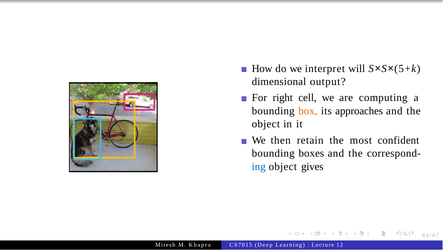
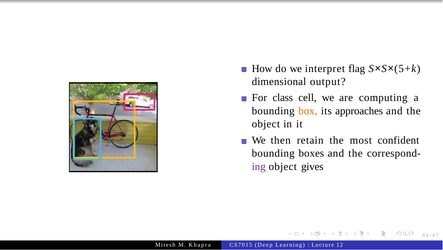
will: will -> flag (357, 68)
right: right -> class (283, 97)
ing colour: blue -> purple (259, 166)
